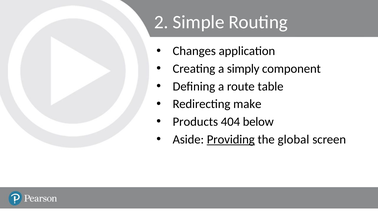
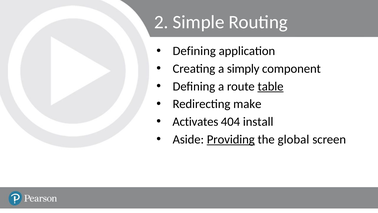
Changes: Changes -> Defining (194, 51)
table underline: none -> present (271, 86)
Products: Products -> Activates (195, 122)
below: below -> install (258, 122)
